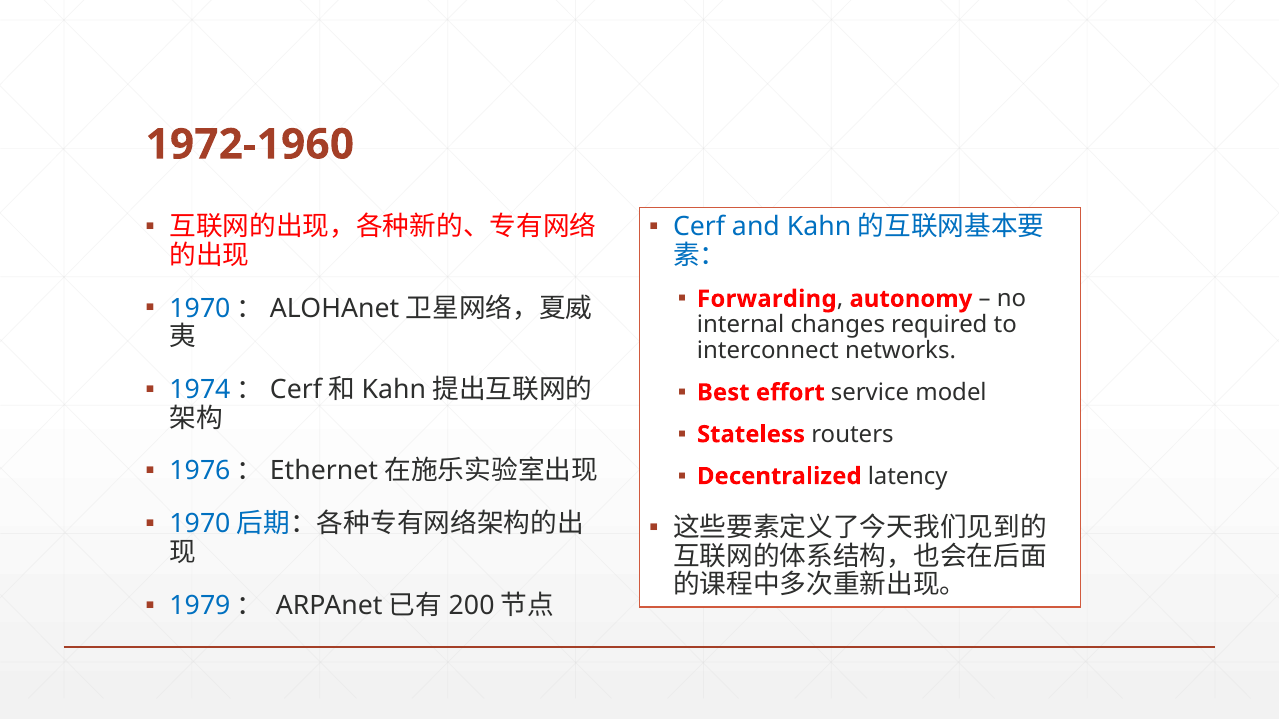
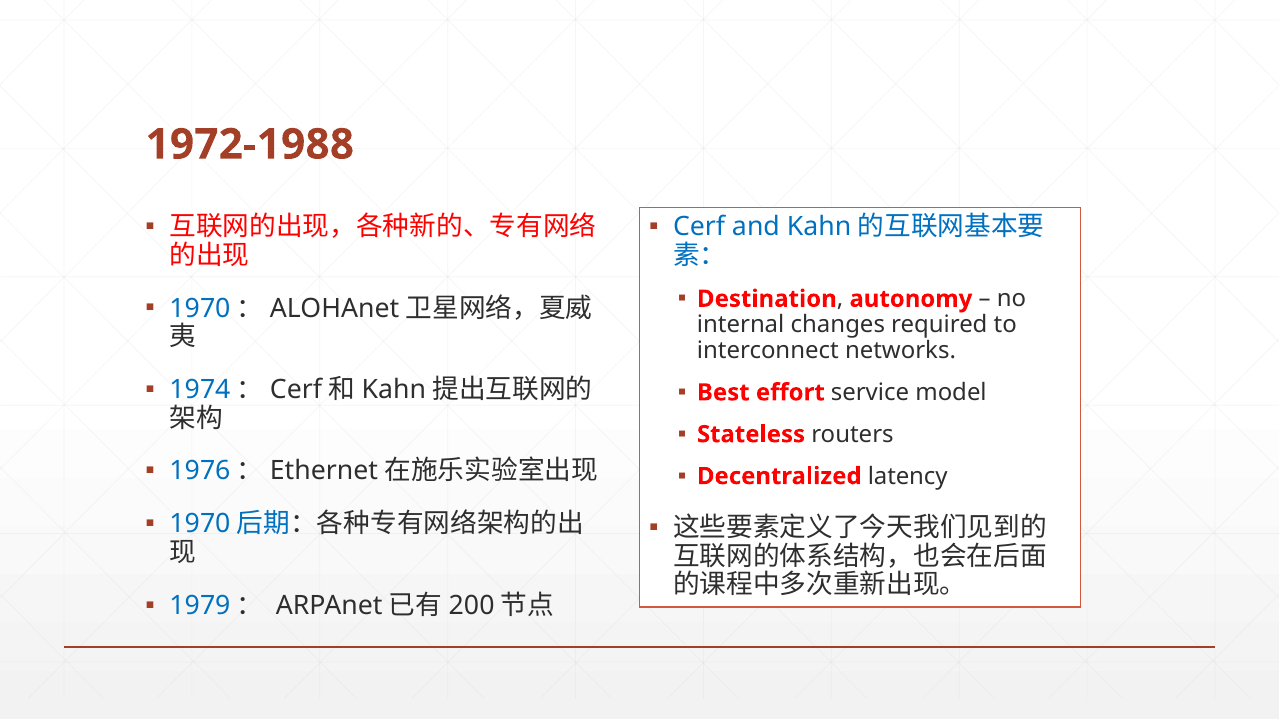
1972-1960: 1972-1960 -> 1972-1988 (250, 145)
Forwarding: Forwarding -> Destination (767, 299)
